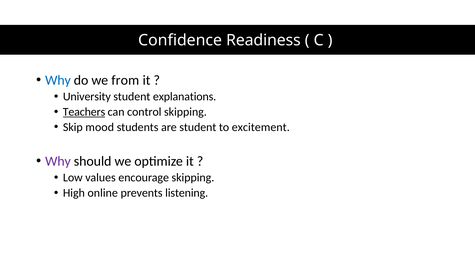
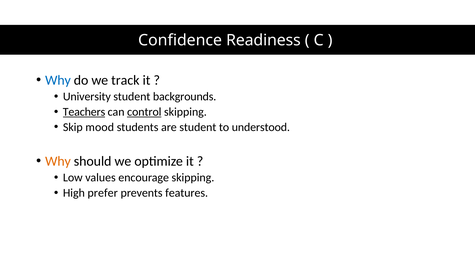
from: from -> track (125, 80)
explanations: explanations -> backgrounds (185, 97)
control underline: none -> present (144, 112)
excitement: excitement -> understood (261, 127)
Why colour: purple -> orange (58, 161)
online: online -> prefer (103, 193)
listening: listening -> features (187, 193)
